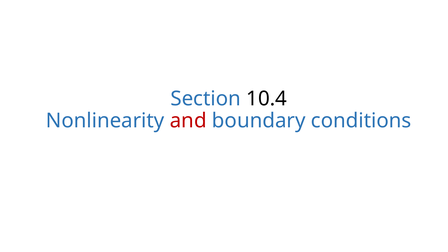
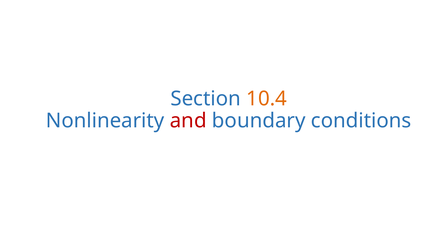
10.4 colour: black -> orange (267, 99)
